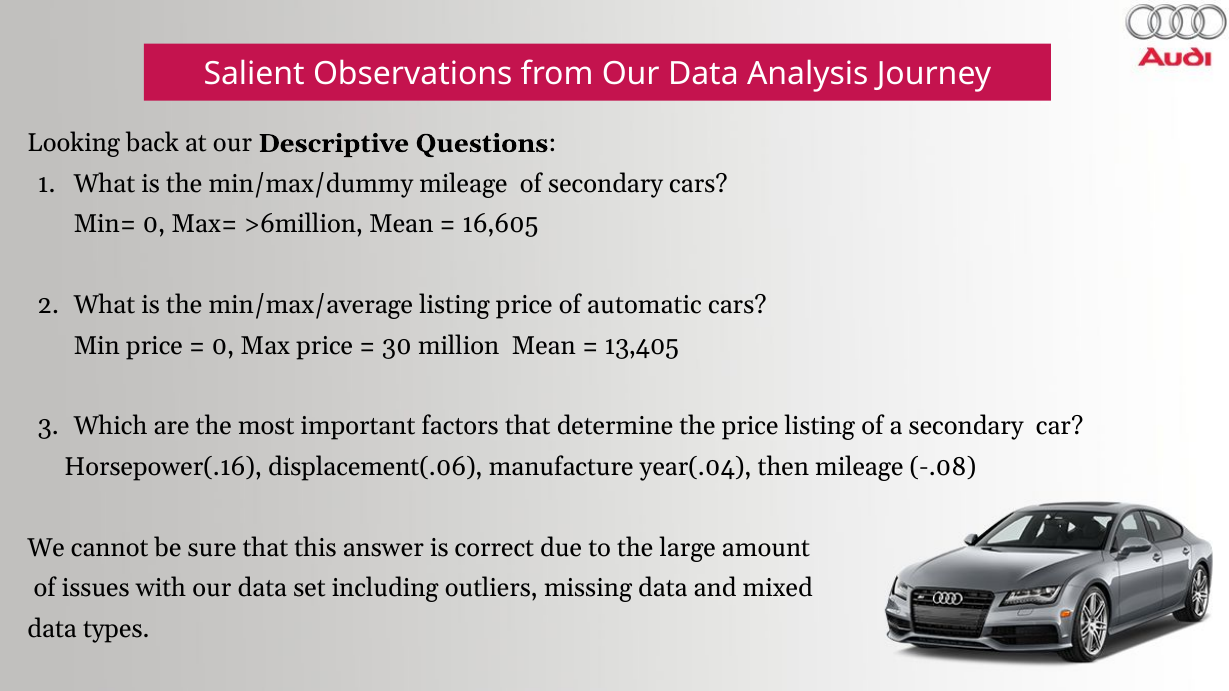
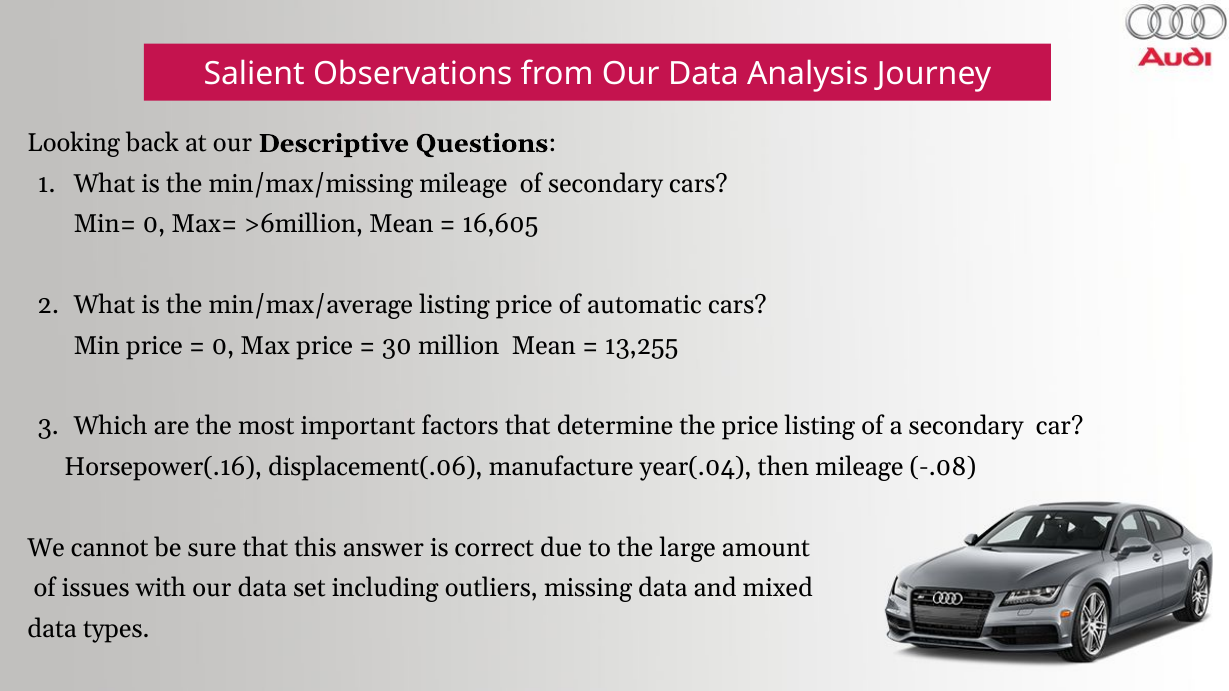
min/max/dummy: min/max/dummy -> min/max/missing (311, 184)
13,405: 13,405 -> 13,255 (641, 346)
